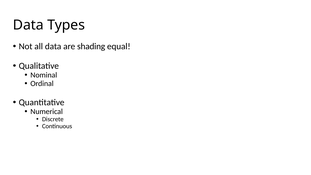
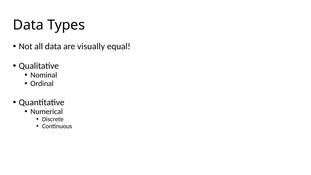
shading: shading -> visually (91, 46)
